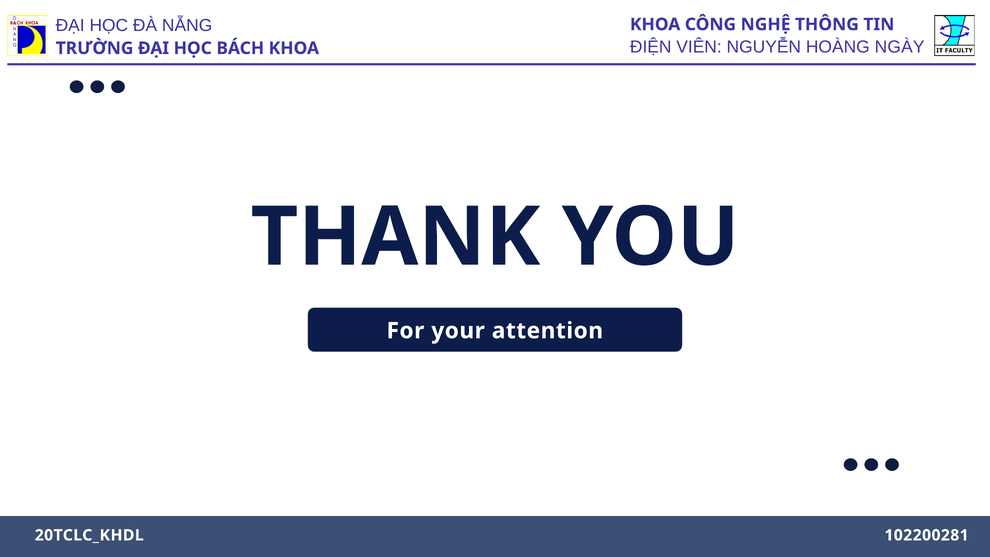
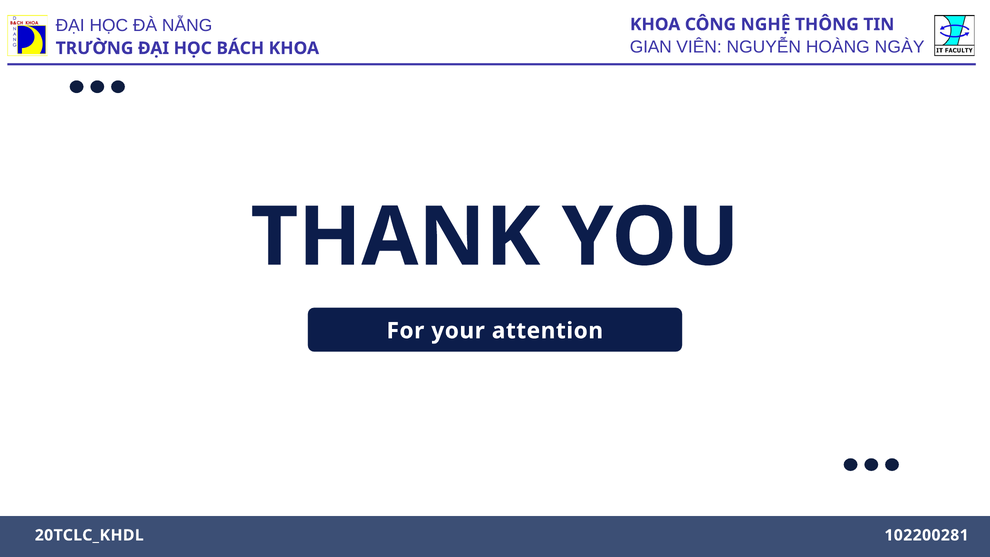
ĐIỆN: ĐIỆN -> GIAN (651, 47)
